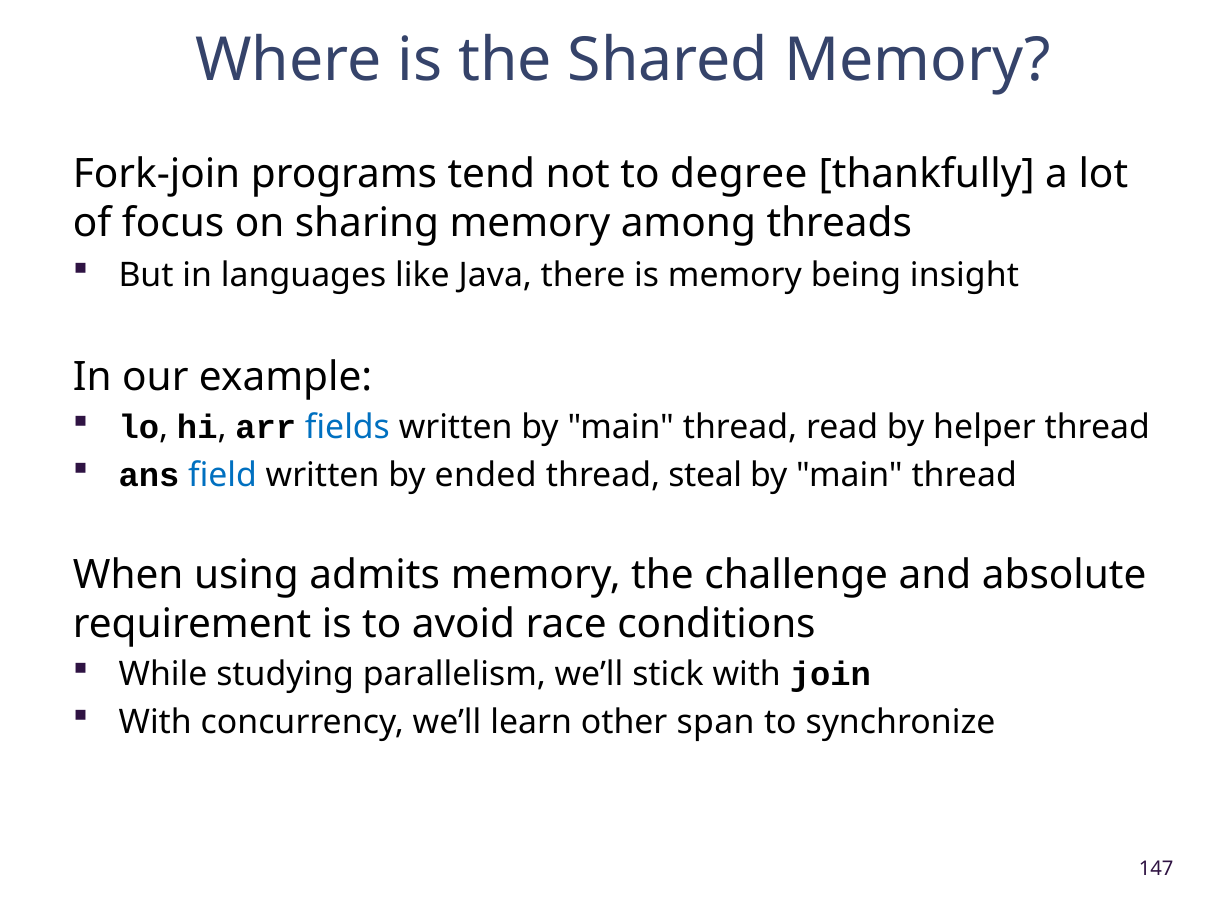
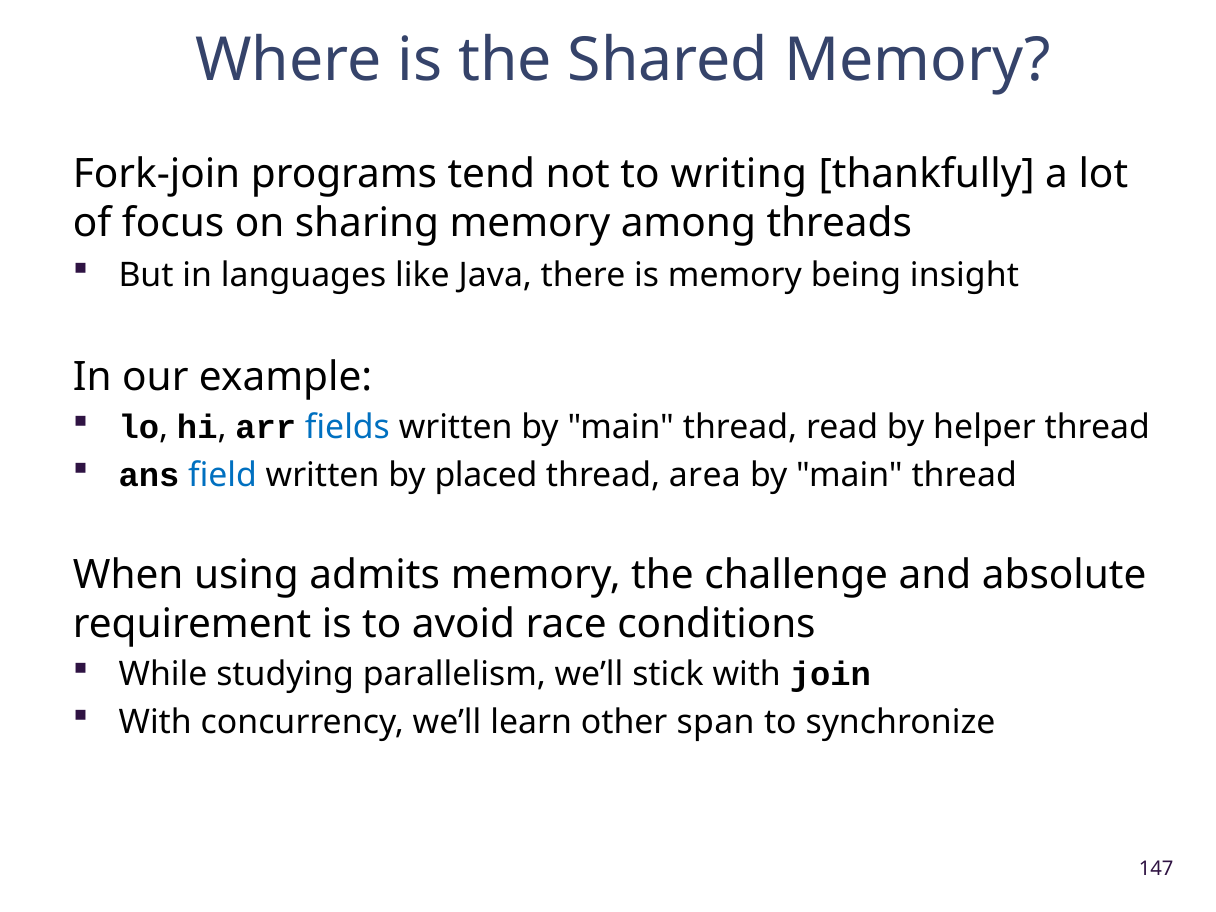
degree: degree -> writing (739, 174)
ended: ended -> placed (486, 475)
steal: steal -> area (705, 475)
